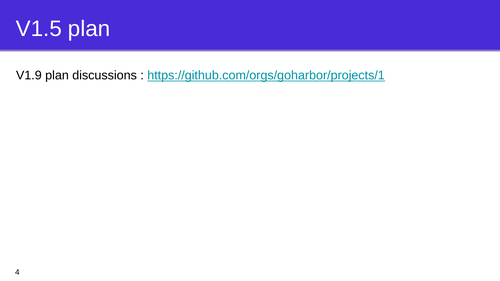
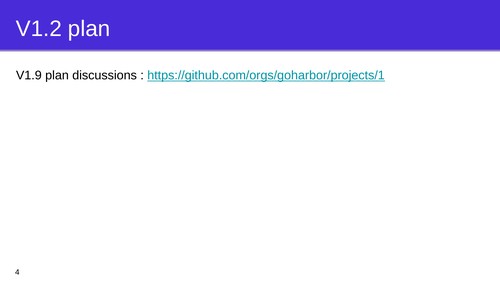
V1.5: V1.5 -> V1.2 (39, 29)
